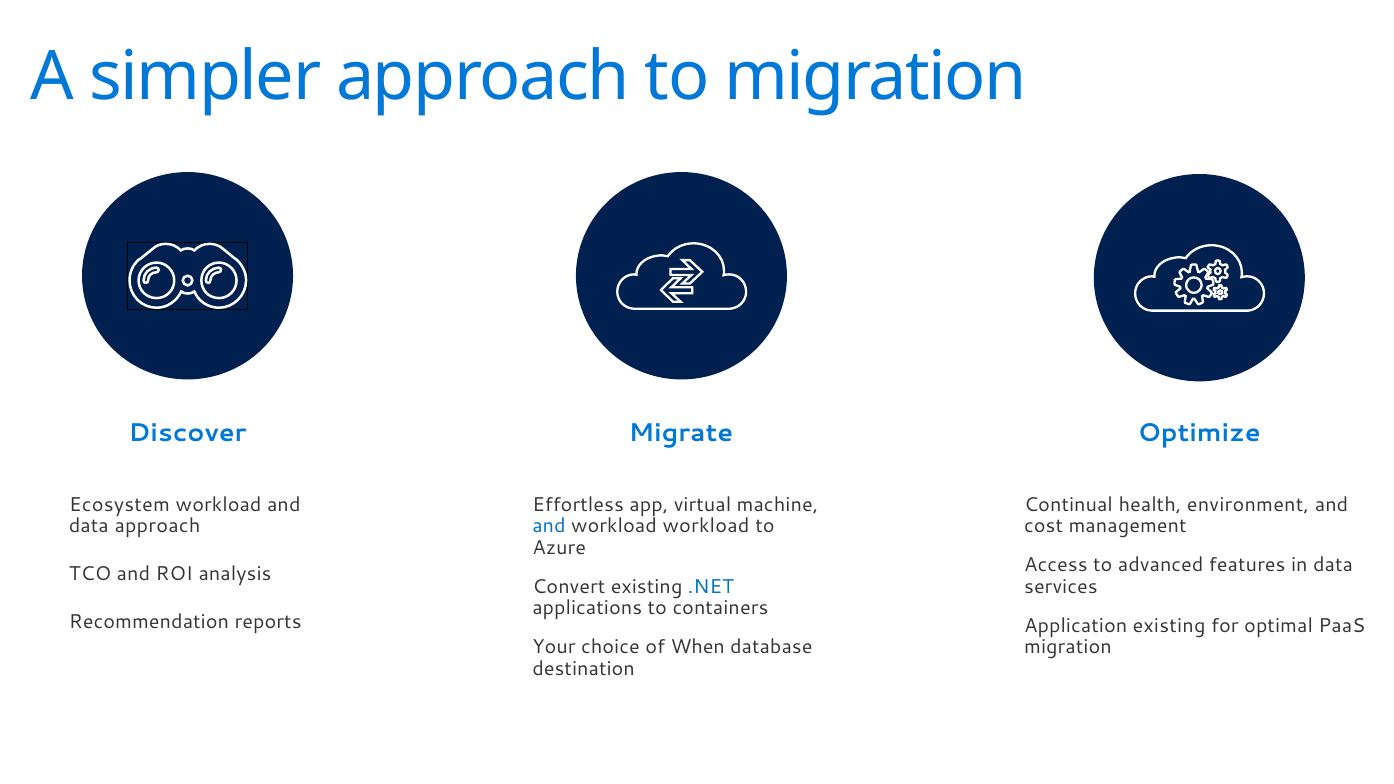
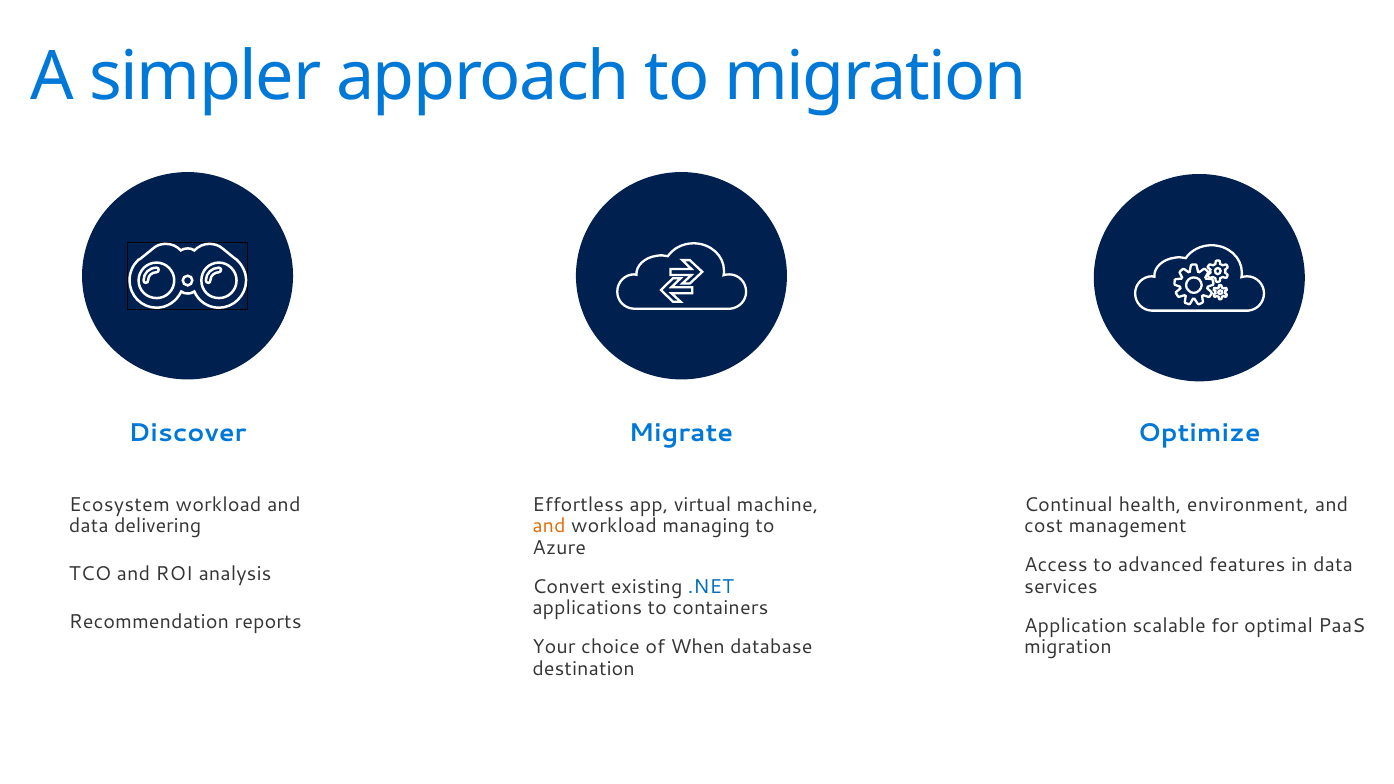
data approach: approach -> delivering (158, 526)
and colour: blue -> orange (549, 526)
workload workload: workload -> managing (706, 526)
Application existing: existing -> scalable (1169, 626)
